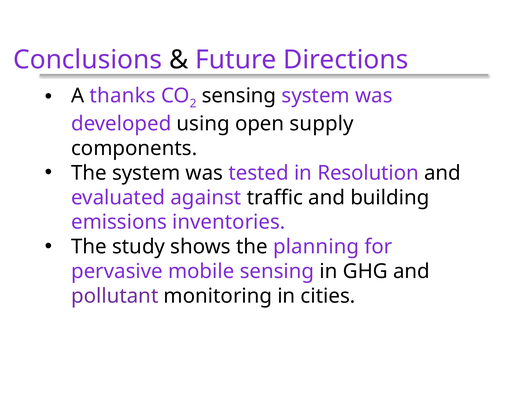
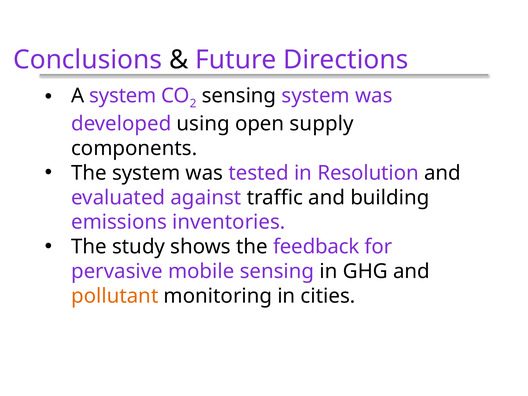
A thanks: thanks -> system (123, 96)
planning: planning -> feedback (316, 247)
pollutant colour: purple -> orange (115, 296)
